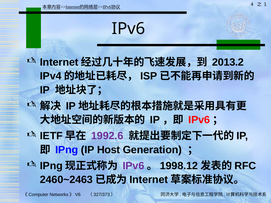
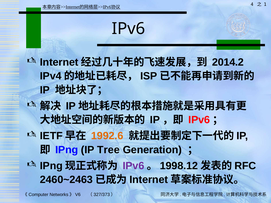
2013.2: 2013.2 -> 2014.2 (228, 62)
1992.6 colour: purple -> orange (107, 136)
Host: Host -> Tree (108, 150)
